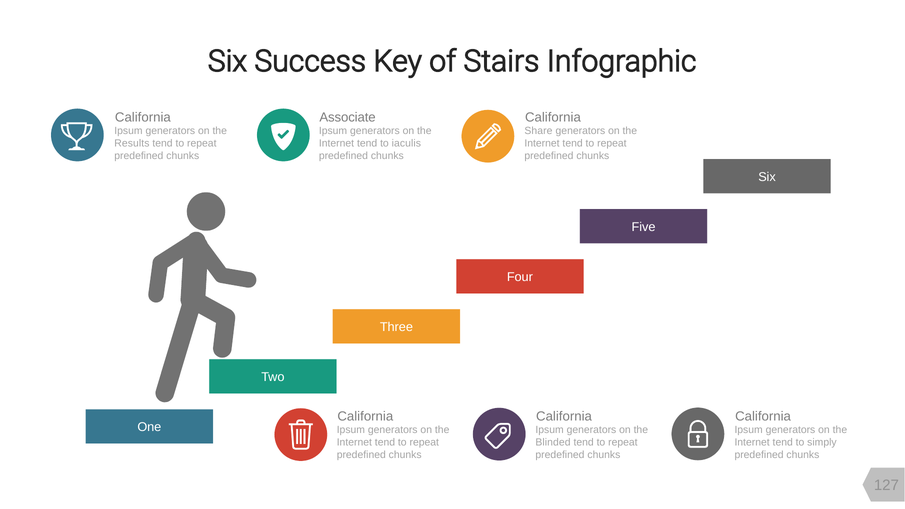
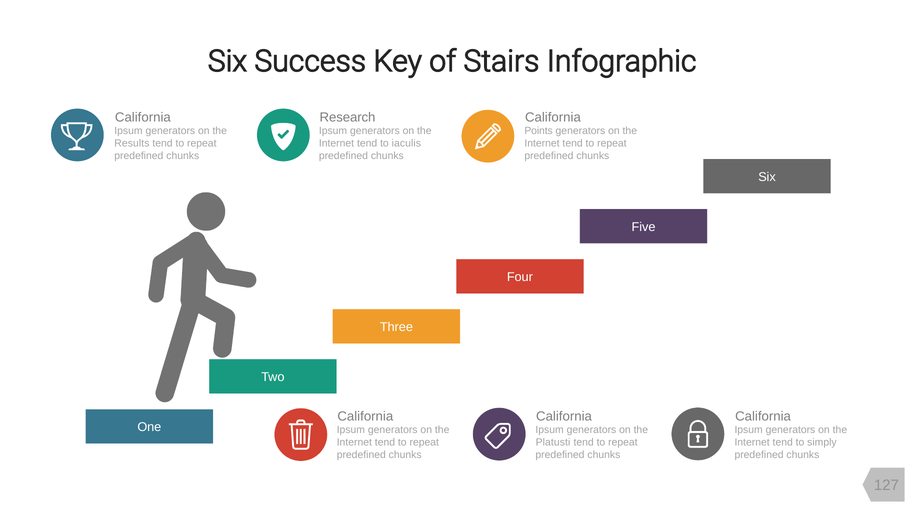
Associate: Associate -> Research (348, 117)
Share: Share -> Points (539, 131)
Blinded: Blinded -> Platusti (553, 443)
